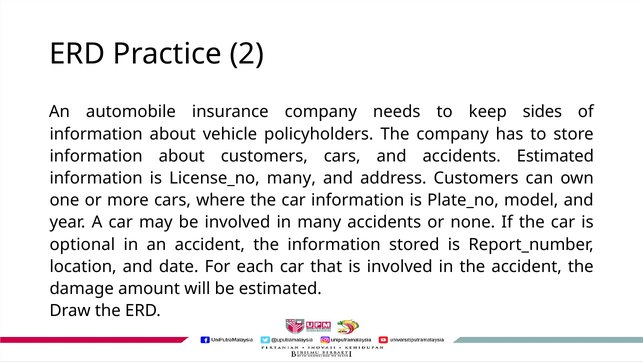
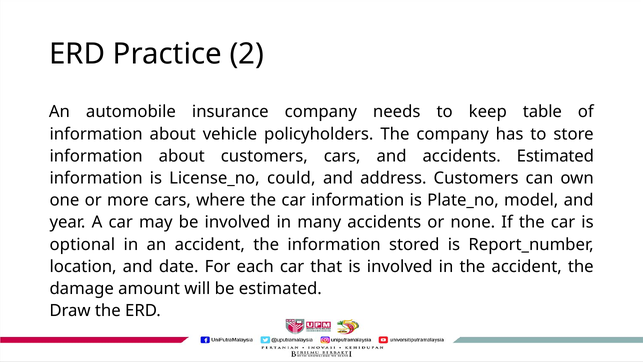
sides: sides -> table (542, 112)
License_no many: many -> could (291, 178)
